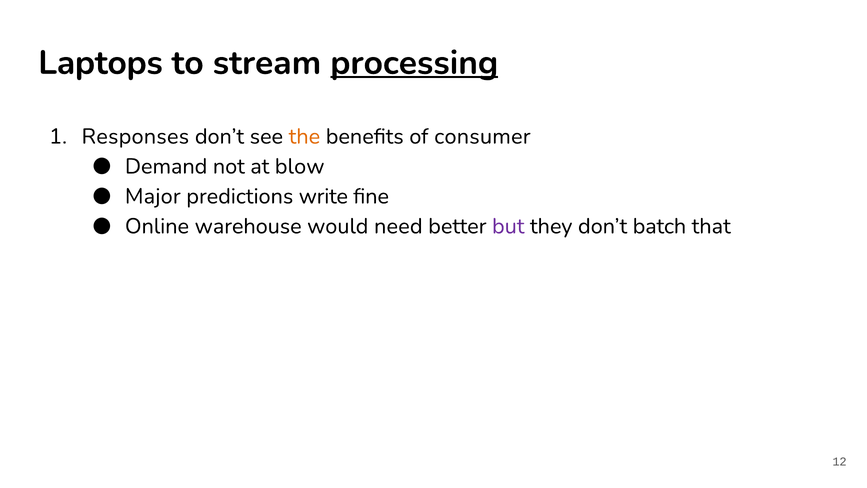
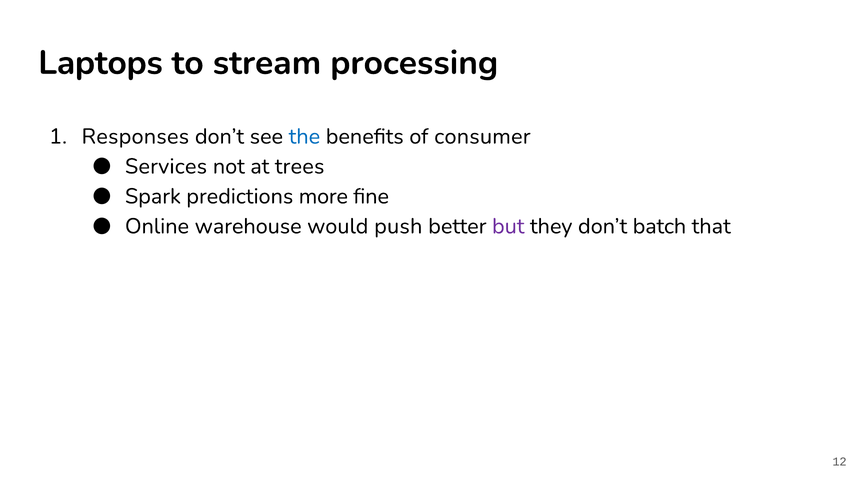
processing underline: present -> none (414, 63)
the colour: orange -> blue (304, 136)
Demand: Demand -> Services (166, 166)
blow: blow -> trees (300, 166)
Major: Major -> Spark (153, 196)
write: write -> more (323, 196)
need: need -> push (398, 226)
